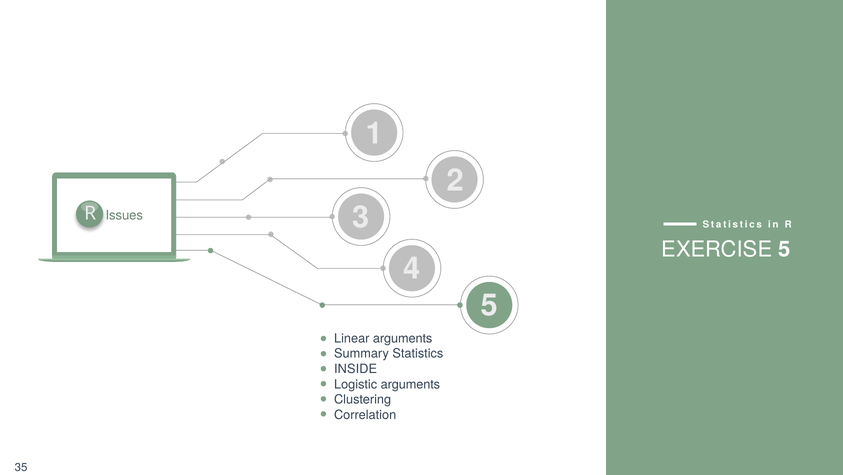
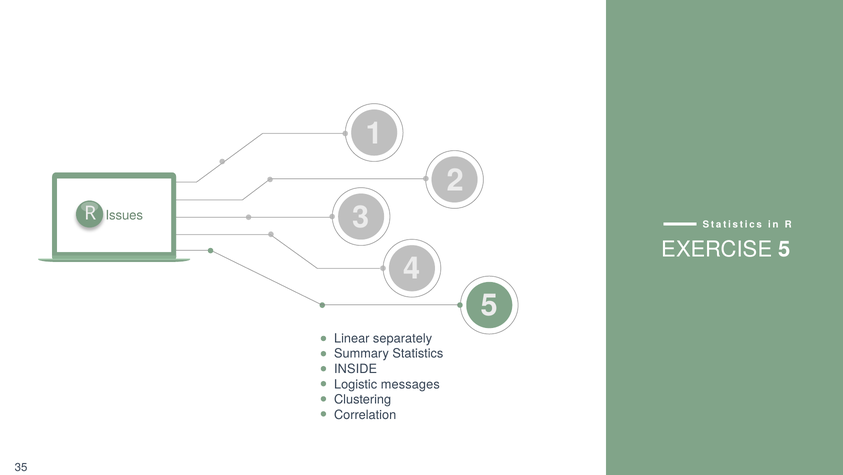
Linear arguments: arguments -> separately (403, 338)
Logistic arguments: arguments -> messages (410, 384)
